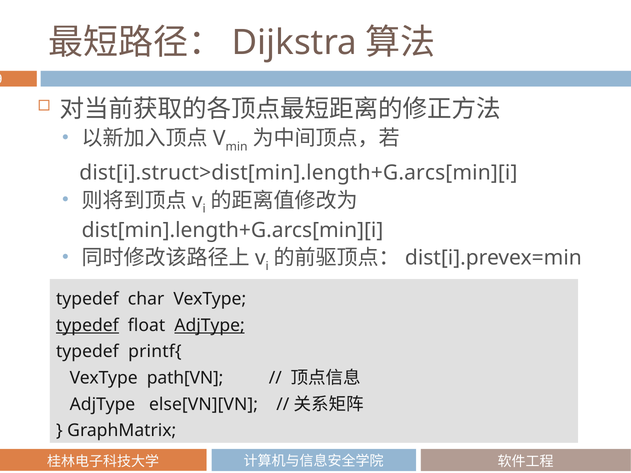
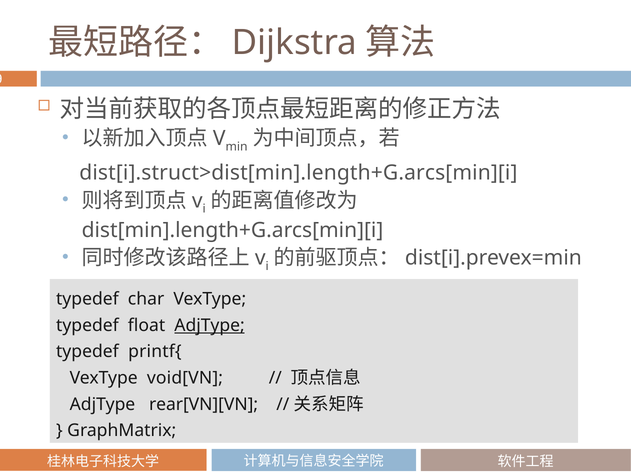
typedef underline: present -> none (87, 326)
path[VN: path[VN -> void[VN (185, 378)
else[VN][VN: else[VN][VN -> rear[VN][VN (204, 404)
